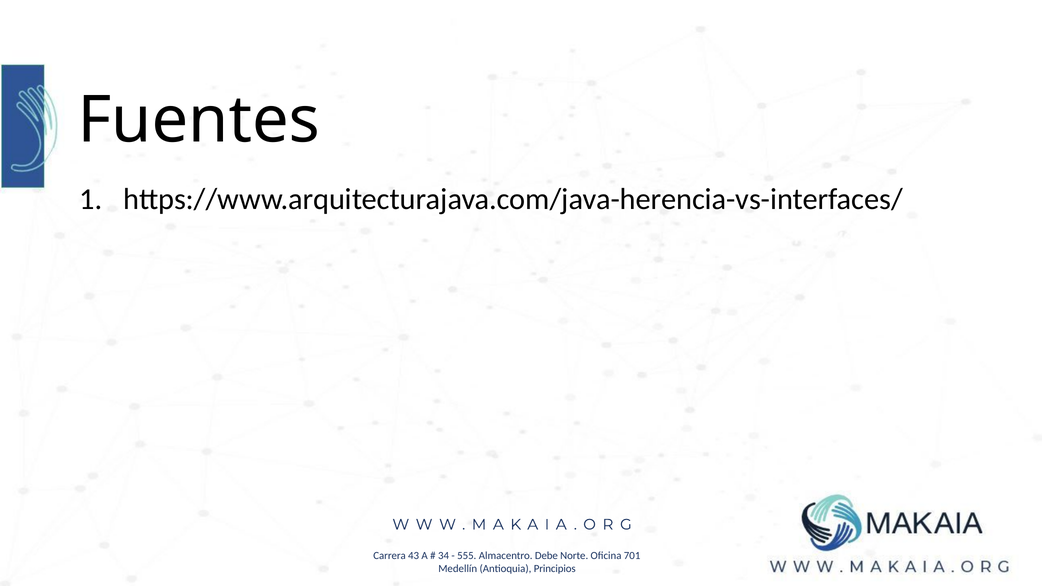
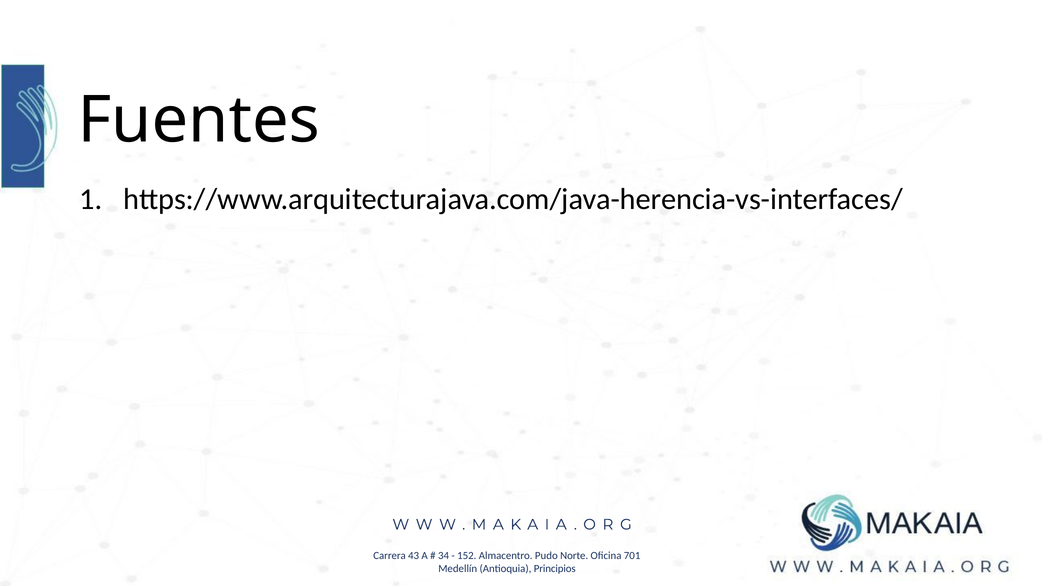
555: 555 -> 152 (467, 556)
Debe: Debe -> Pudo (546, 556)
